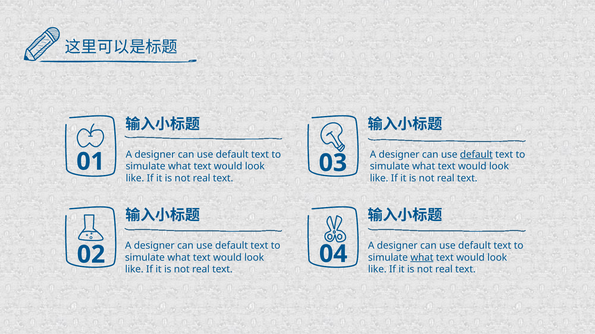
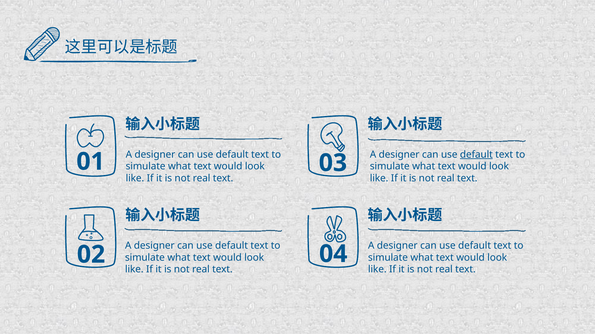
what underline: present -> none (422, 258)
